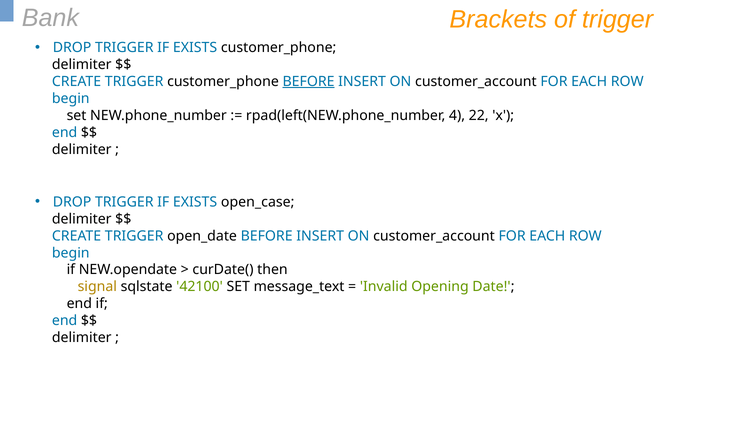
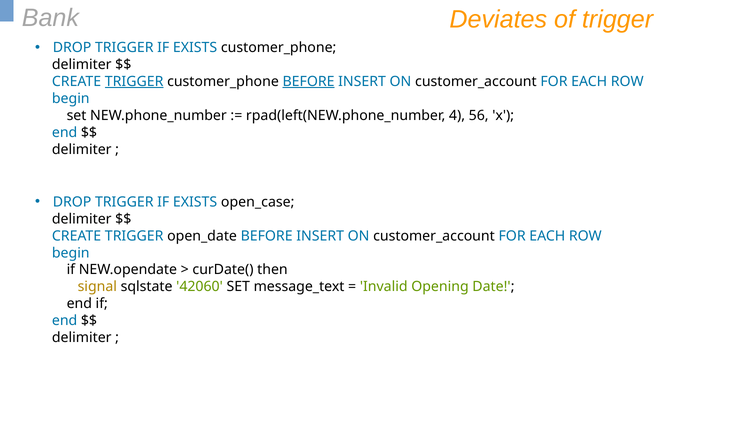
Brackets: Brackets -> Deviates (498, 20)
TRIGGER underline: none -> present (134, 81)
22: 22 -> 56 (479, 115)
42100: 42100 -> 42060 (200, 286)
